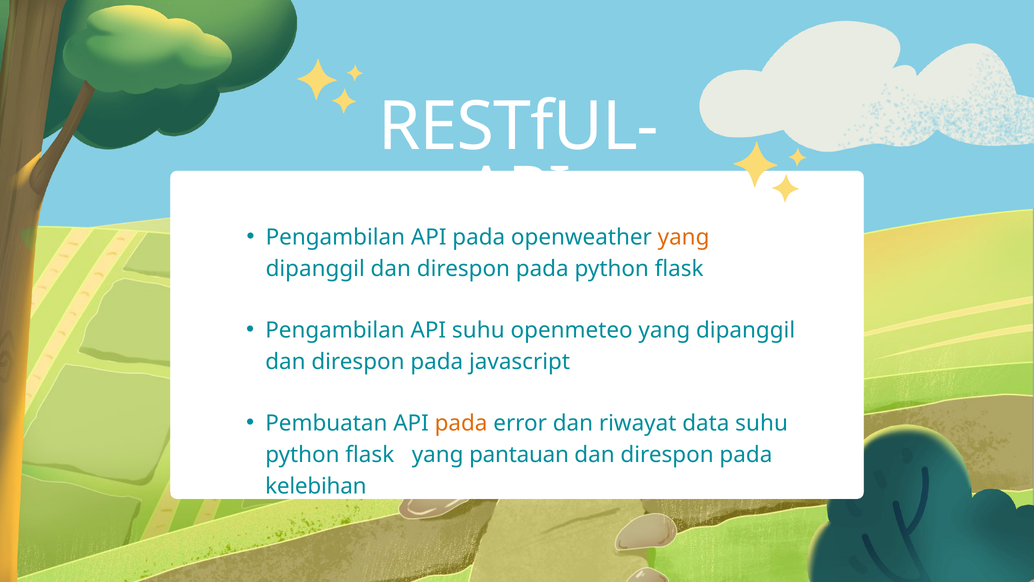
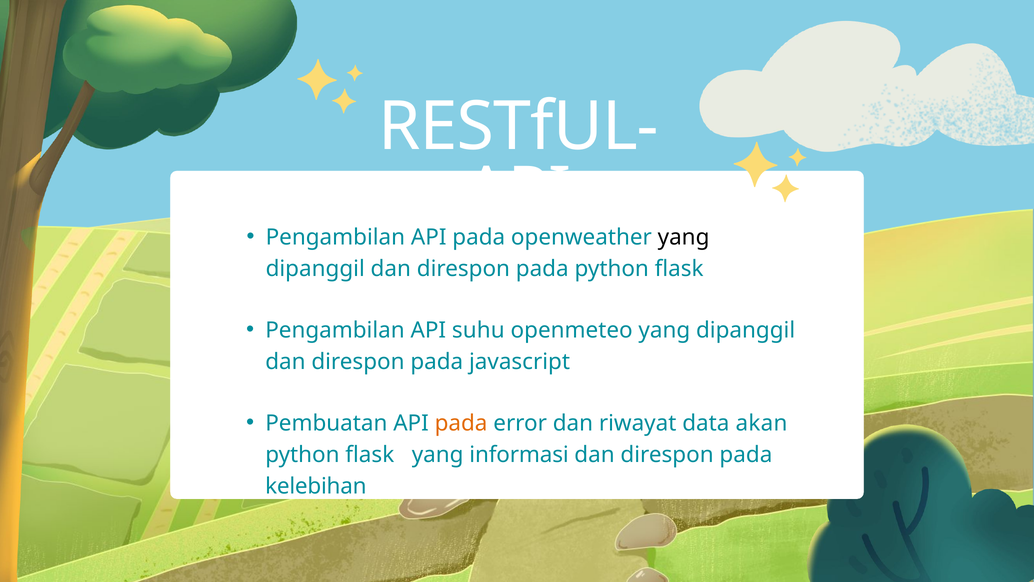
yang colour: orange -> black (684, 237)
data suhu: suhu -> akan (762, 423)
pantauan: pantauan -> informasi (519, 454)
